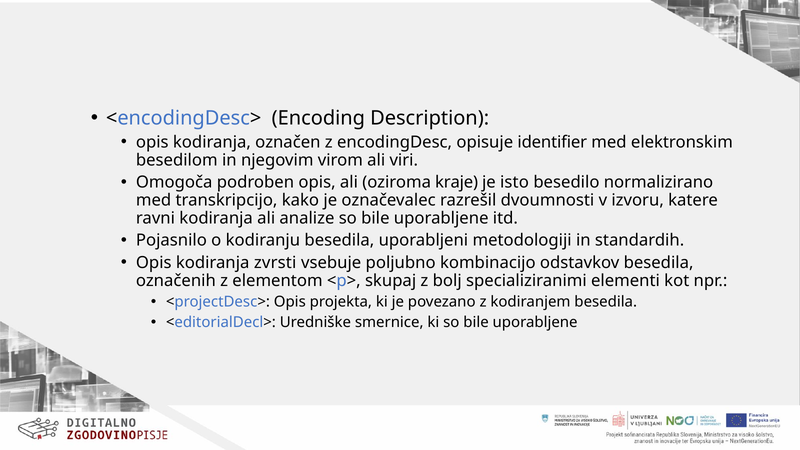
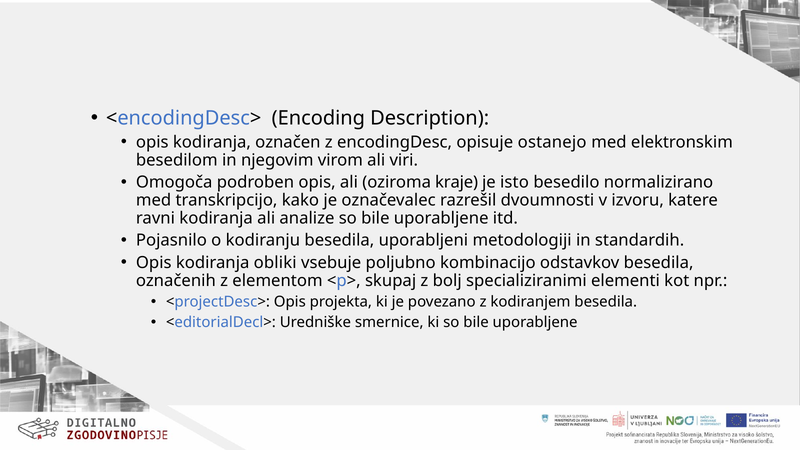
identifier: identifier -> ostanejo (552, 142)
zvrsti: zvrsti -> obliki (275, 263)
